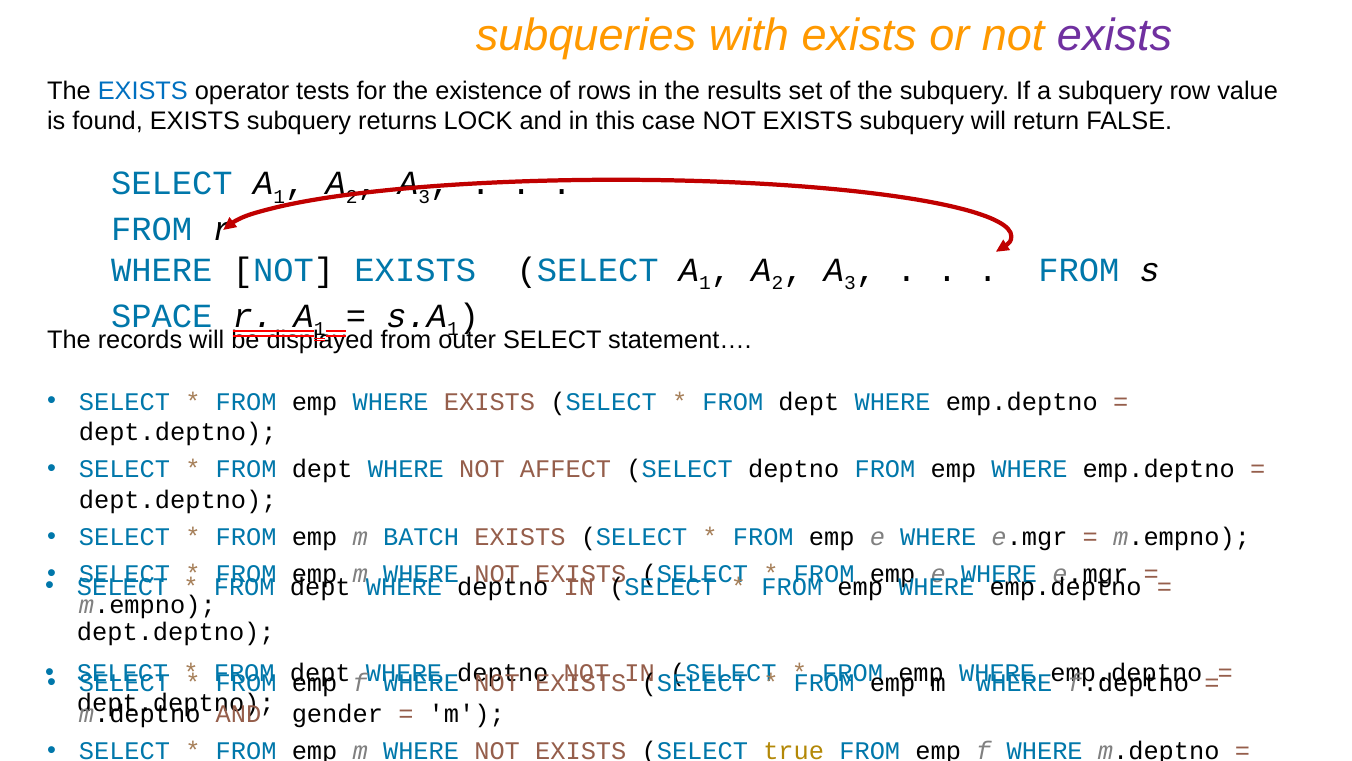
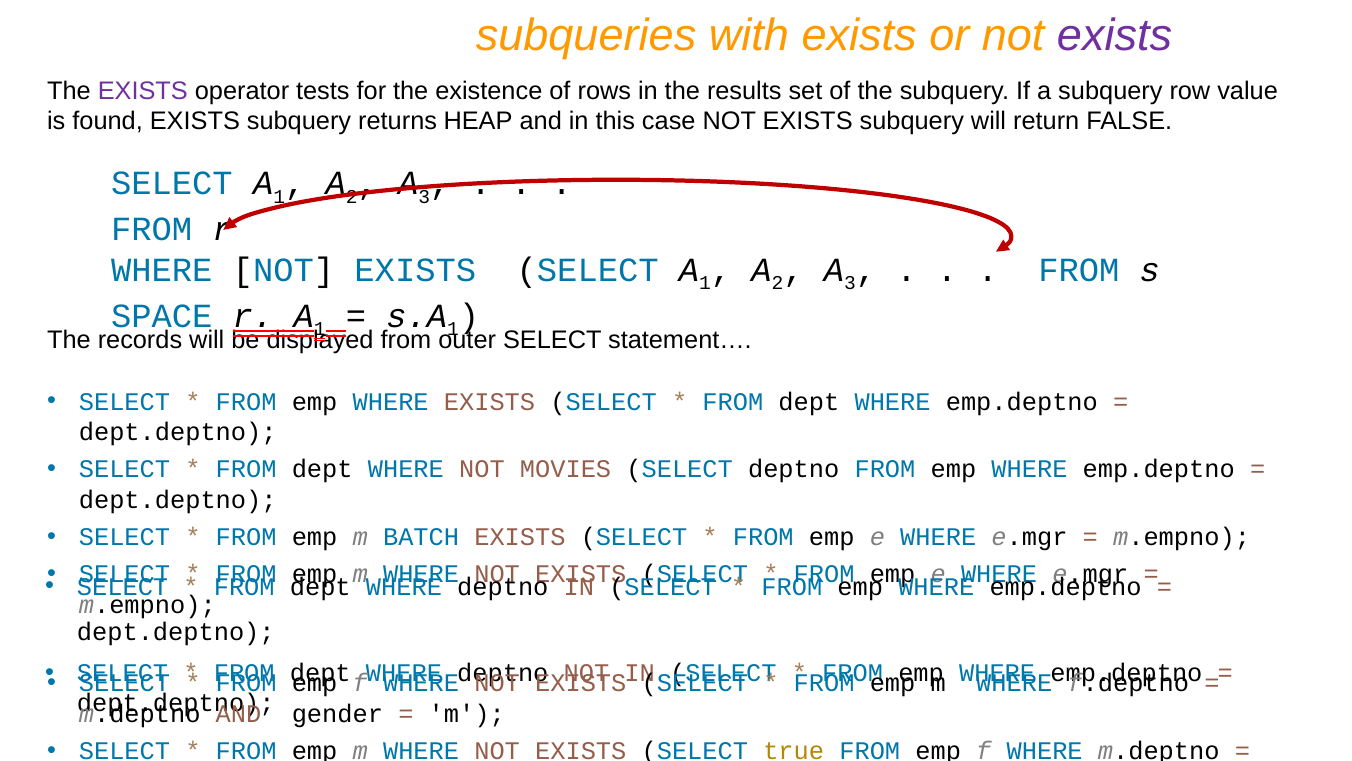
EXISTS colour: blue -> purple (143, 91)
LOCK: LOCK -> HEAP (478, 121)
AFFECT: AFFECT -> MOVIES (566, 469)
